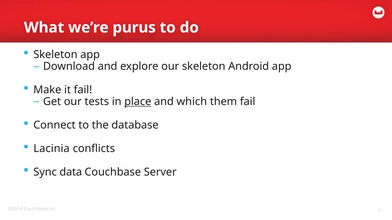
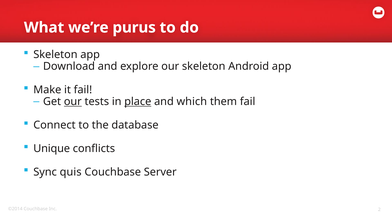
our underline: none -> present (73, 102)
Lacinia: Lacinia -> Unique (52, 149)
data: data -> quis (71, 172)
